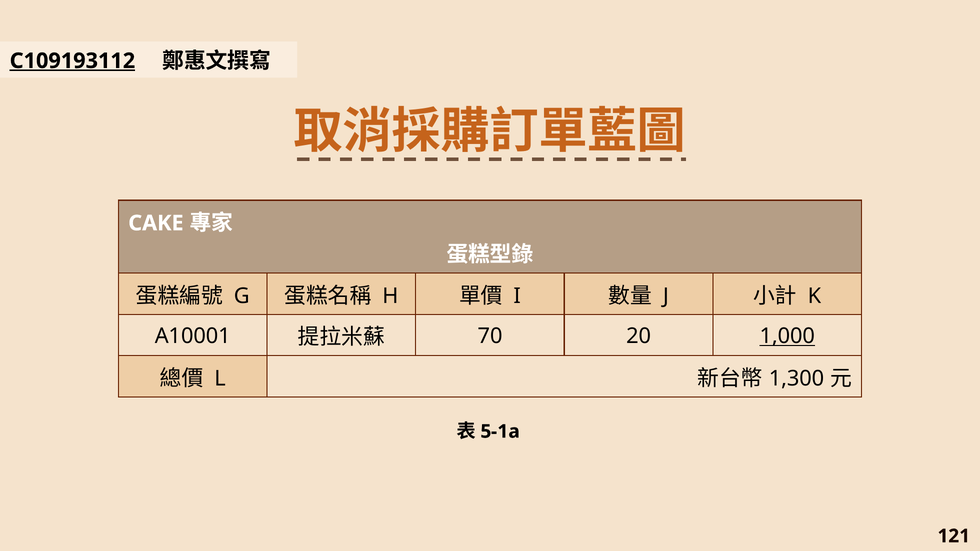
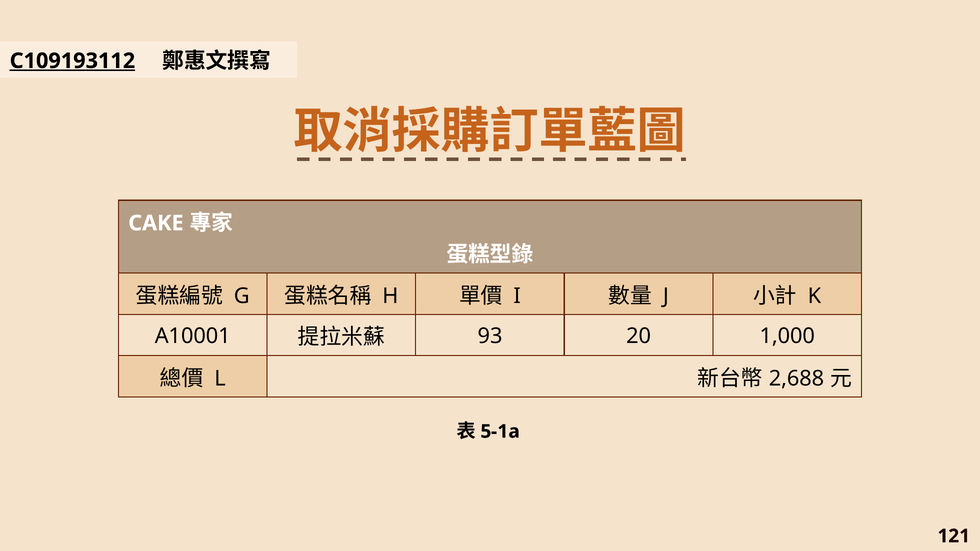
70: 70 -> 93 (490, 336)
1,000 underline: present -> none (787, 336)
1,300: 1,300 -> 2,688 (796, 379)
